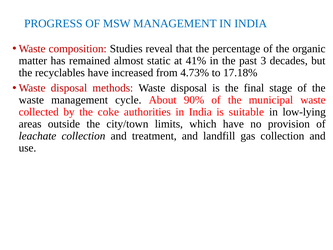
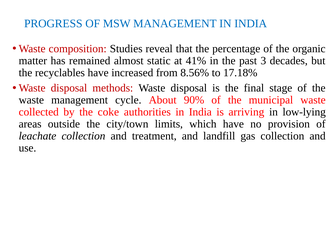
4.73%: 4.73% -> 8.56% (195, 73)
suitable: suitable -> arriving (246, 112)
